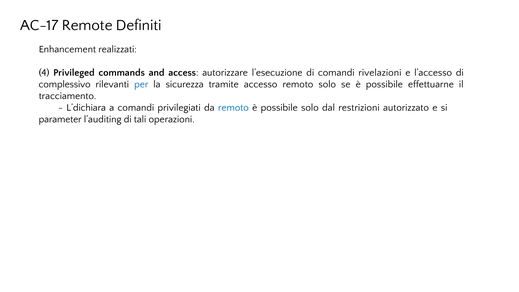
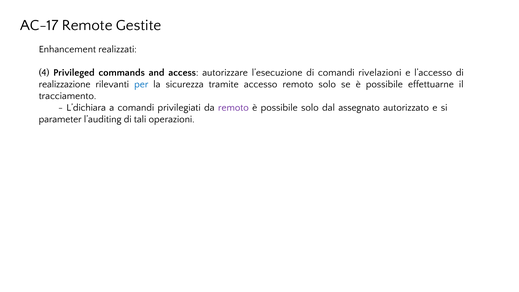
Definiti: Definiti -> Gestite (139, 25)
complessivo: complessivo -> realizzazione (65, 84)
remoto colour: blue -> purple (233, 108)
restrizioni: restrizioni -> assegnato (359, 108)
